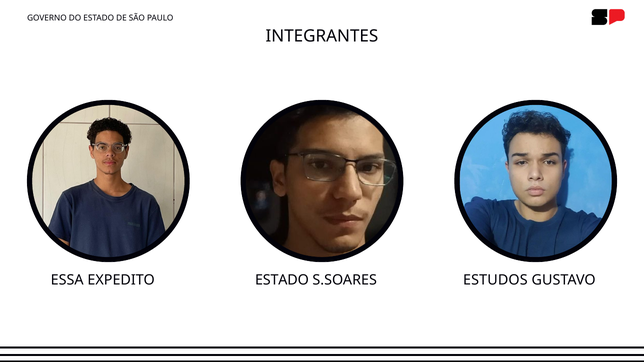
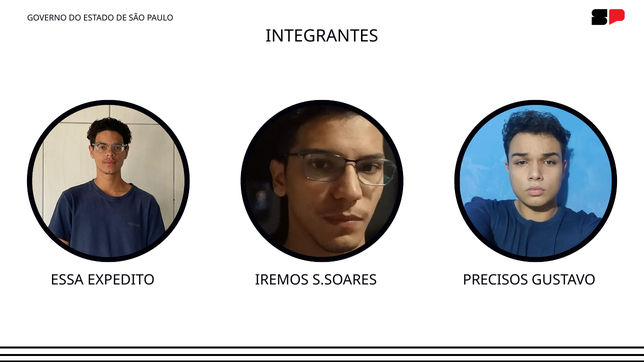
EXPEDITO ESTADO: ESTADO -> IREMOS (282, 280)
ESTUDOS: ESTUDOS -> PRECISOS (496, 280)
